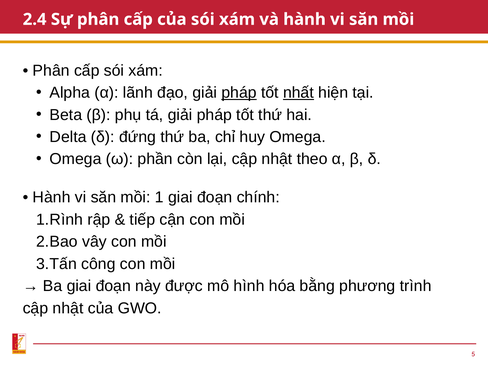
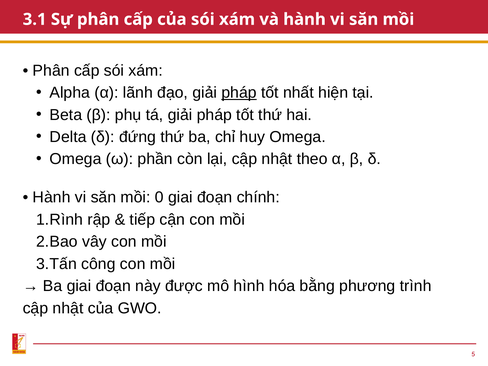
2.4: 2.4 -> 3.1 (35, 19)
nhất underline: present -> none (298, 93)
1: 1 -> 0 (159, 197)
